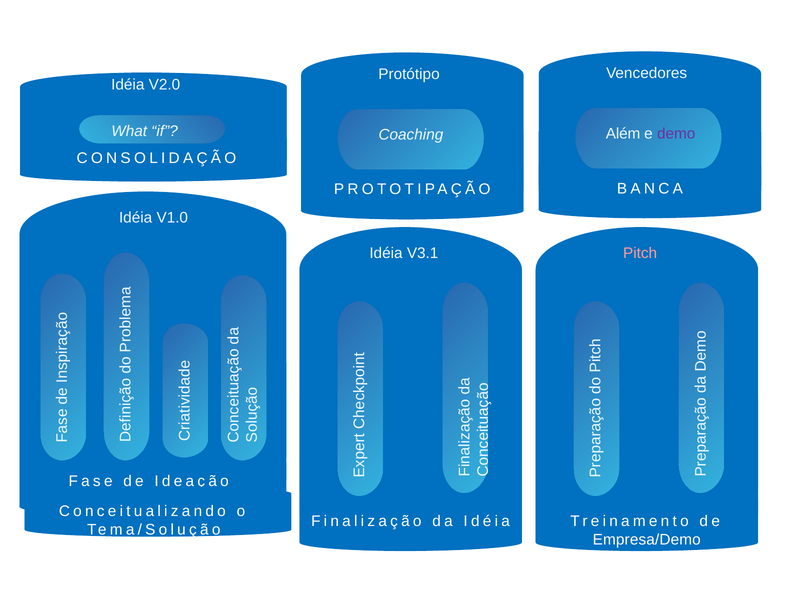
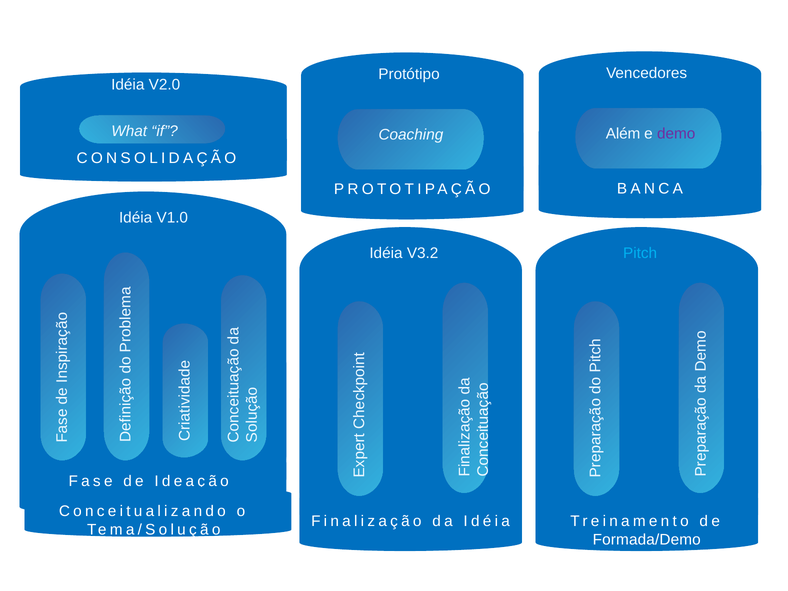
V3.1: V3.1 -> V3.2 (423, 253)
Pitch colour: pink -> light blue (640, 253)
Empresa/Demo: Empresa/Demo -> Formada/Demo (647, 540)
